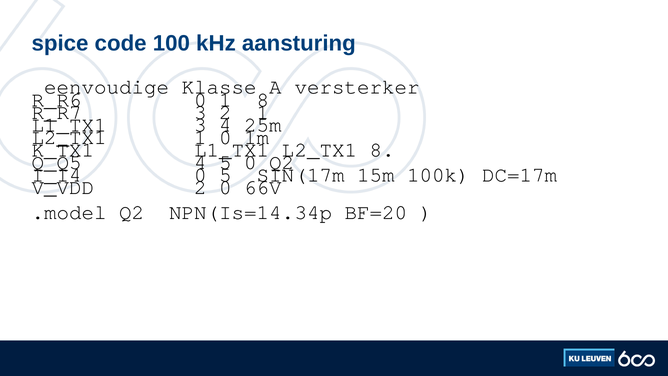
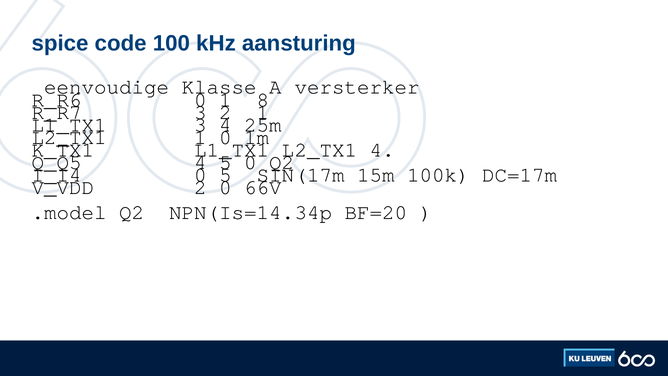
L2_TX1 8: 8 -> 4 (382, 150)
